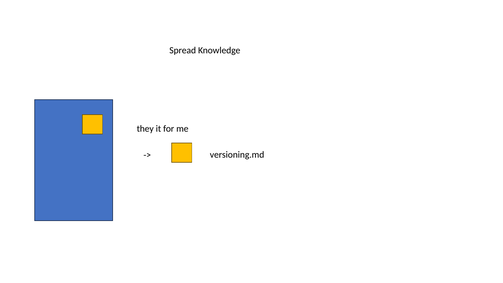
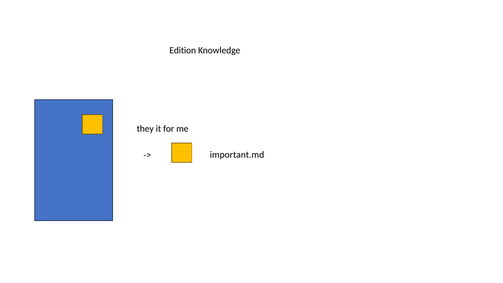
Spread: Spread -> Edition (183, 50)
versioning.md: versioning.md -> important.md (237, 155)
